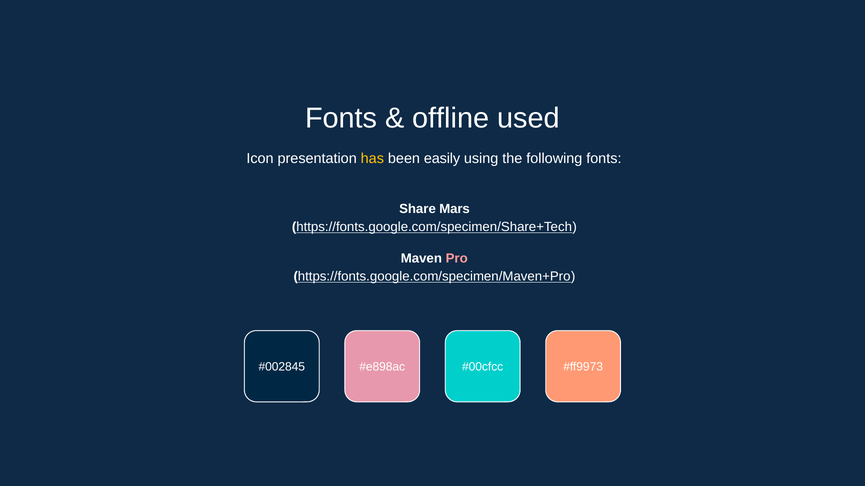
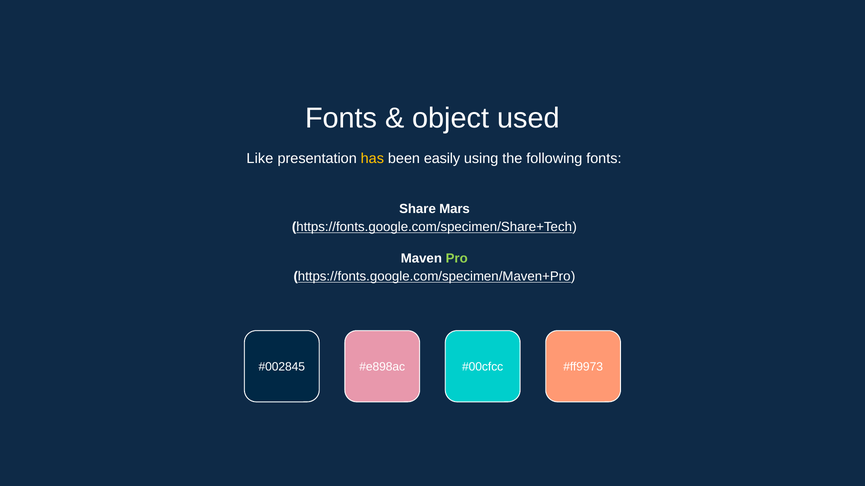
offline: offline -> object (451, 118)
Icon: Icon -> Like (260, 159)
Pro colour: pink -> light green (457, 259)
